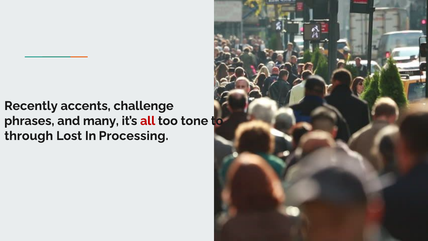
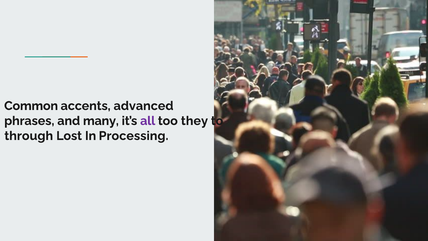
Recently: Recently -> Common (31, 106)
challenge: challenge -> advanced (144, 106)
all colour: red -> purple (148, 121)
tone: tone -> they (194, 121)
